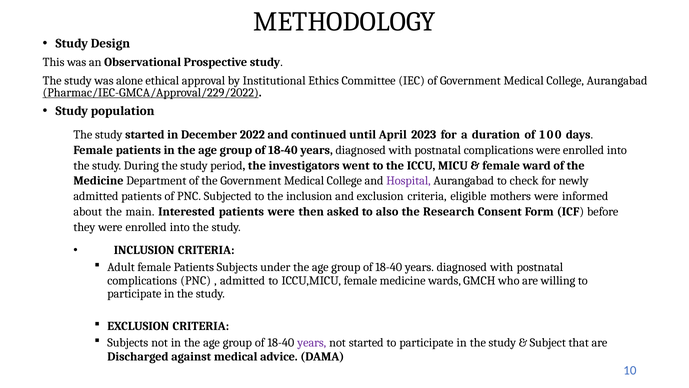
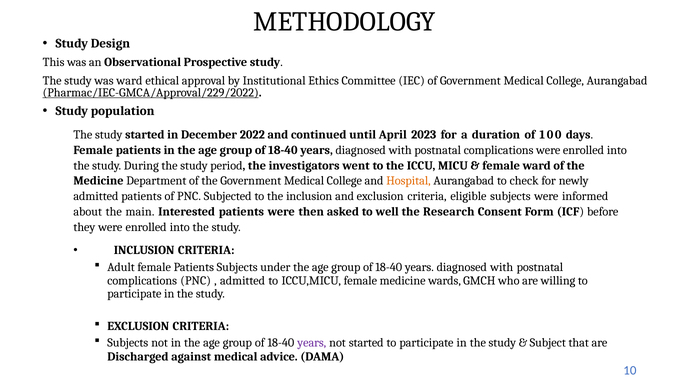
was alone: alone -> ward (129, 81)
Hospital colour: purple -> orange (409, 181)
eligible mothers: mothers -> subjects (510, 196)
also: also -> well (387, 212)
